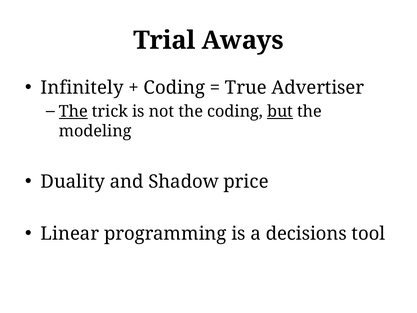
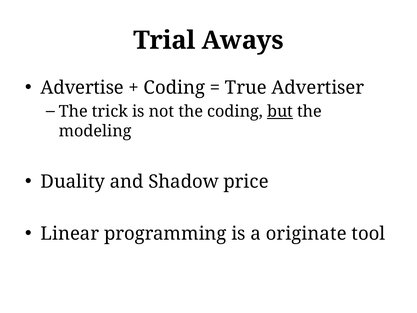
Infinitely: Infinitely -> Advertise (82, 87)
The underline: present -> none (73, 111)
decisions: decisions -> originate (306, 233)
